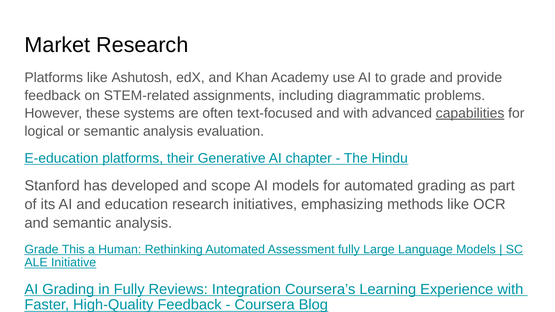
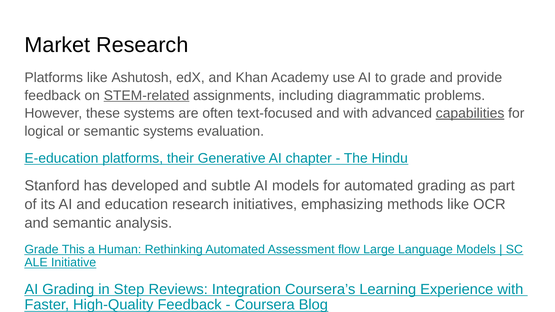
STEM-related underline: none -> present (147, 95)
or semantic analysis: analysis -> systems (168, 131)
scope: scope -> subtle (231, 186)
Assessment fully: fully -> flow (349, 250)
in Fully: Fully -> Step (129, 289)
